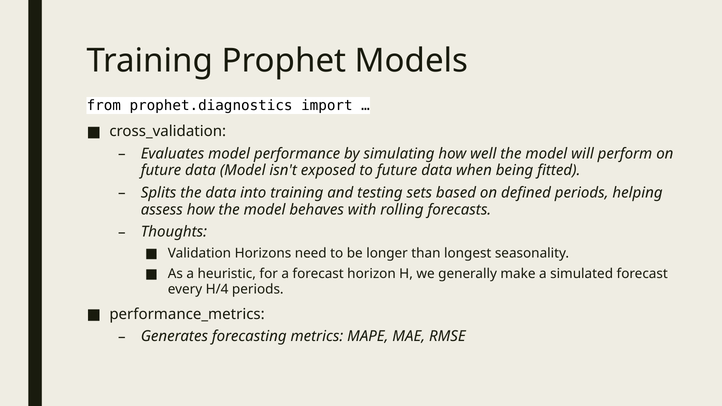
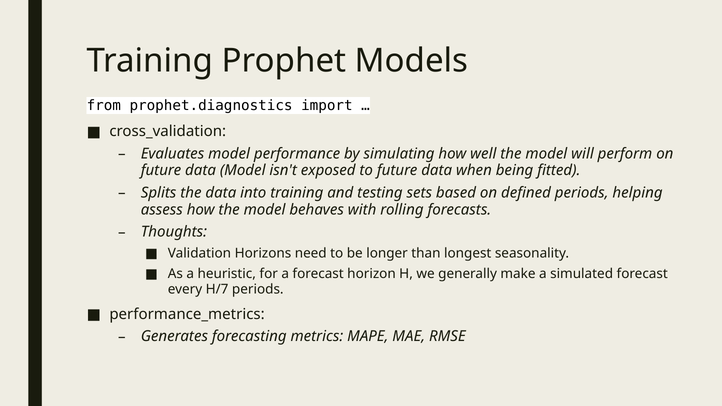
H/4: H/4 -> H/7 (217, 289)
